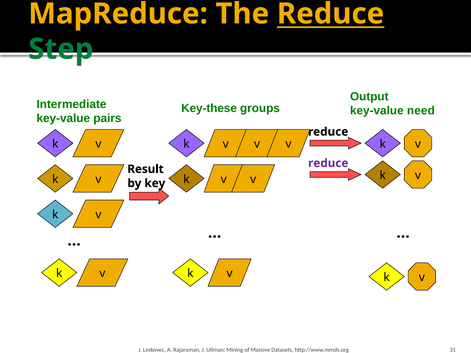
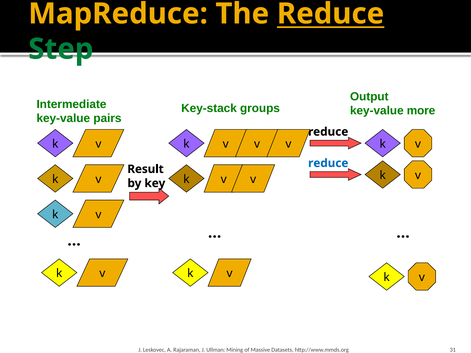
Key-these: Key-these -> Key-stack (209, 108)
need: need -> more (421, 111)
reduce colour: purple -> blue (328, 163)
